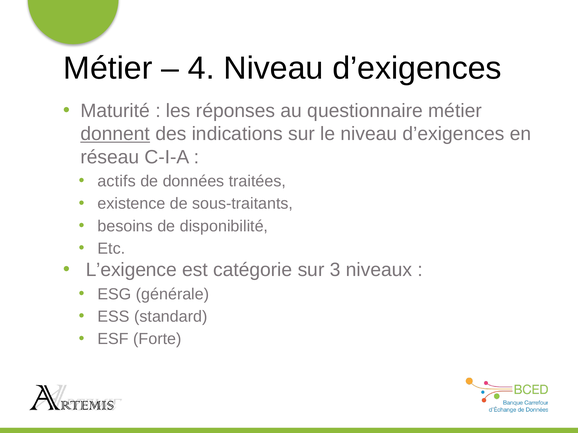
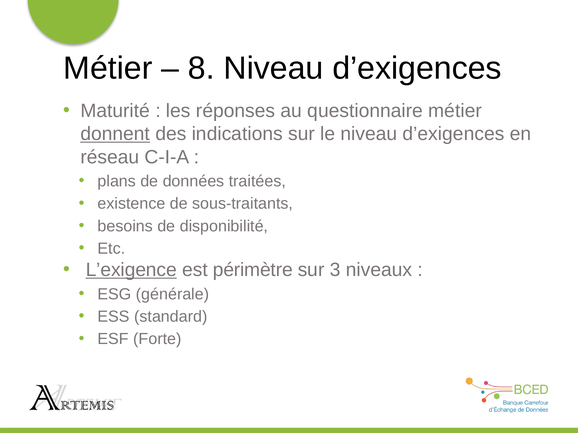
4: 4 -> 8 (201, 68)
actifs: actifs -> plans (117, 181)
L’exigence underline: none -> present (131, 270)
catégorie: catégorie -> périmètre (253, 270)
